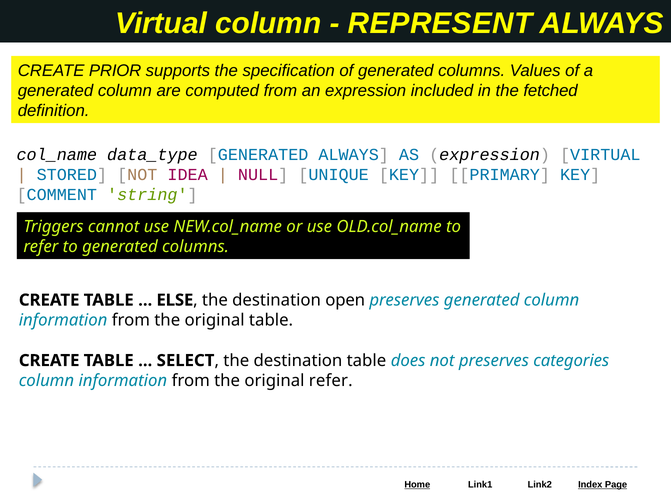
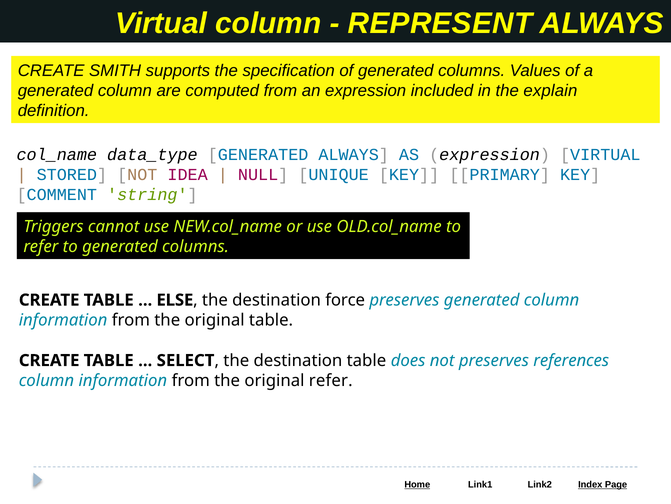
PRIOR: PRIOR -> SMITH (115, 70)
fetched: fetched -> explain (550, 91)
open: open -> force (345, 300)
categories: categories -> references (571, 360)
